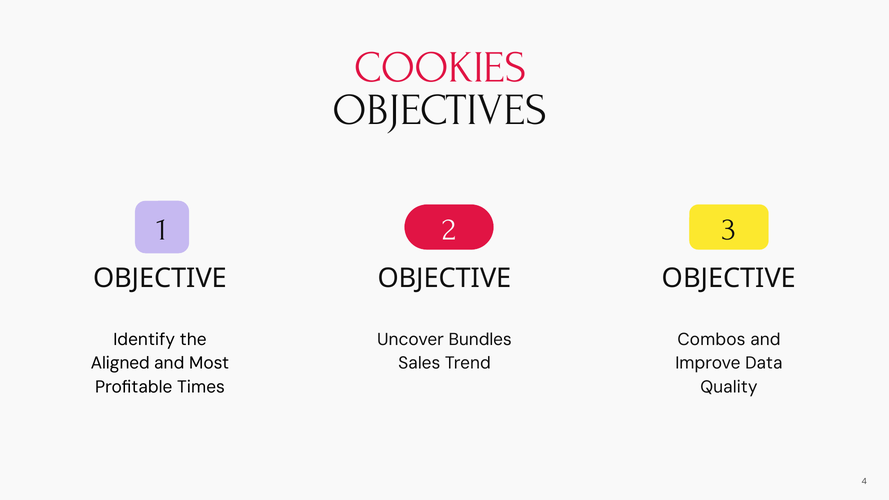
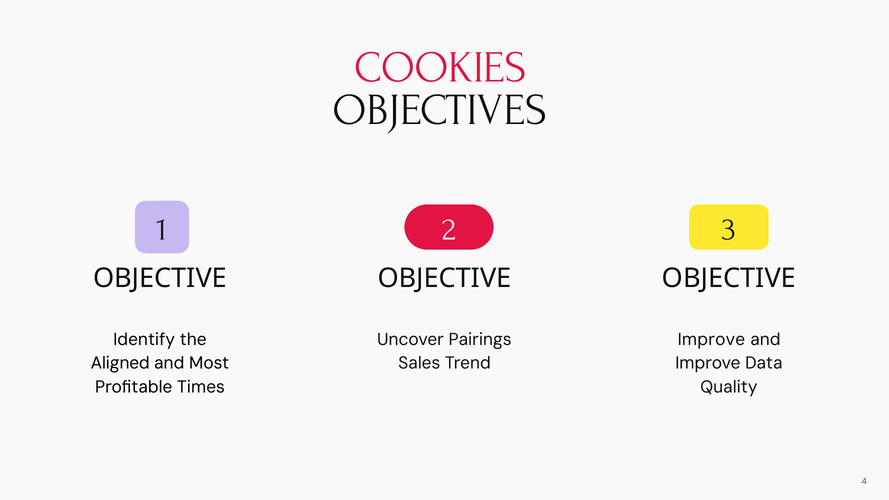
Bundles: Bundles -> Pairings (480, 339)
Combos: Combos -> Improve (711, 339)
